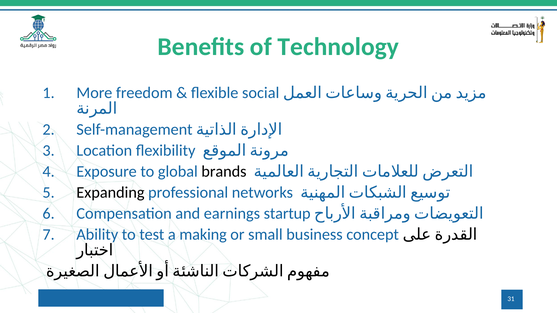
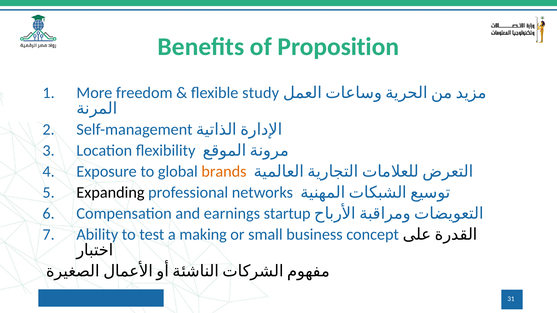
Technology: Technology -> Proposition (338, 47)
social: social -> study (261, 93)
brands colour: black -> orange (224, 172)
